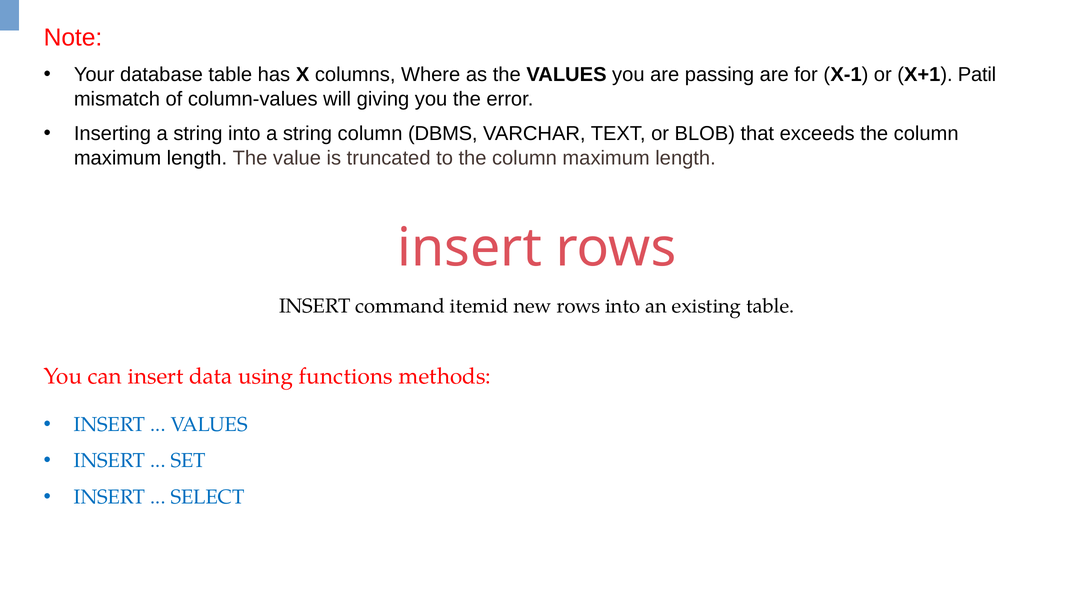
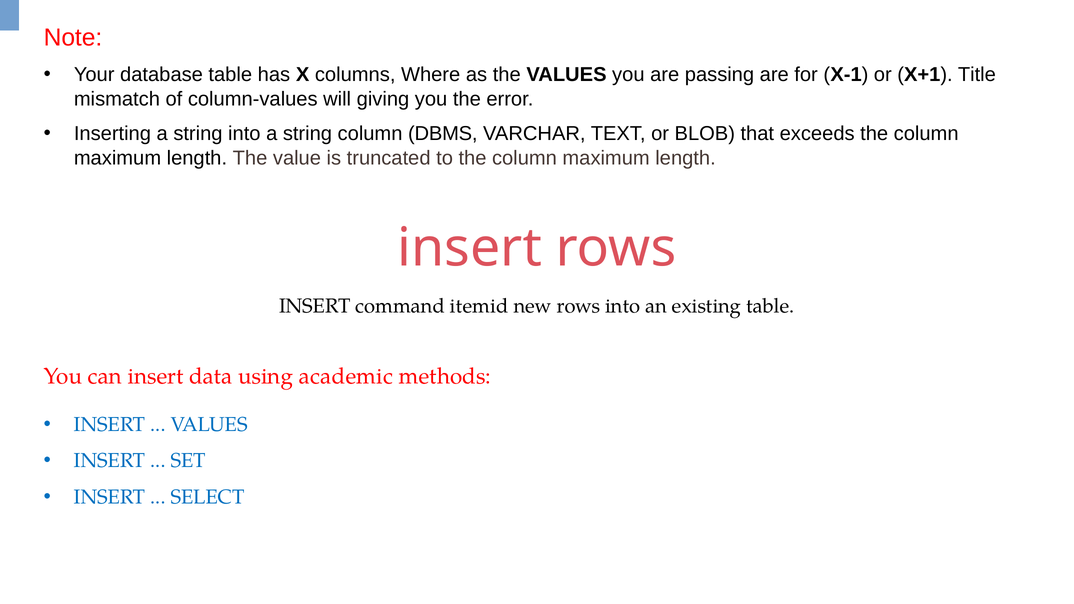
Patil: Patil -> Title (977, 75)
functions: functions -> academic (346, 376)
